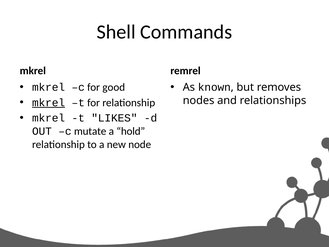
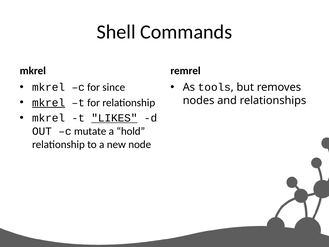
good: good -> since (114, 87)
known: known -> tools (214, 87)
LIKES underline: none -> present (114, 118)
